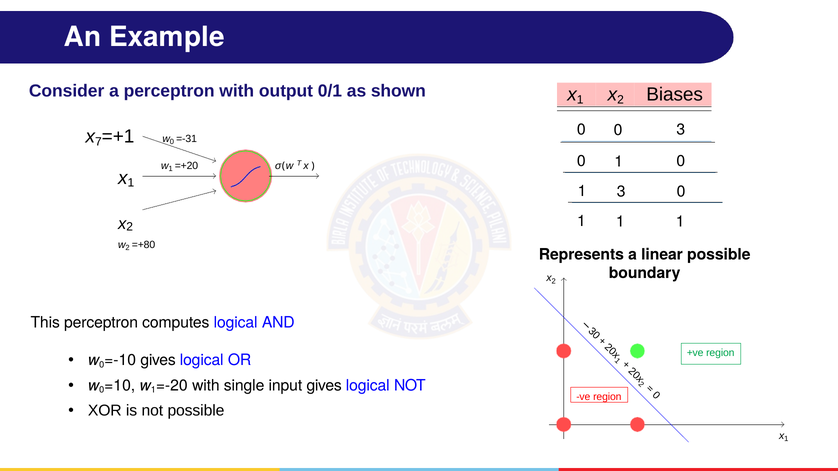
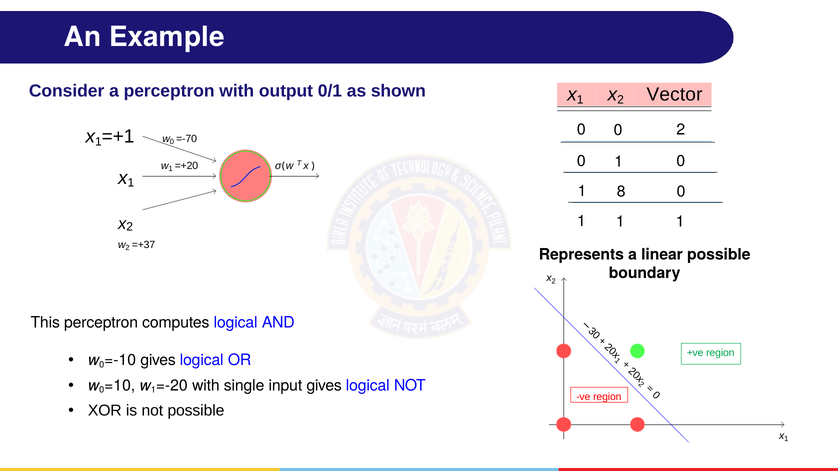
Biases: Biases -> Vector (675, 95)
0 3: 3 -> 2 (681, 130)
7: 7 -> 1 (98, 142)
=-31: =-31 -> =-70 (187, 139)
1 3: 3 -> 8 (621, 192)
=+80: =+80 -> =+37 (143, 245)
